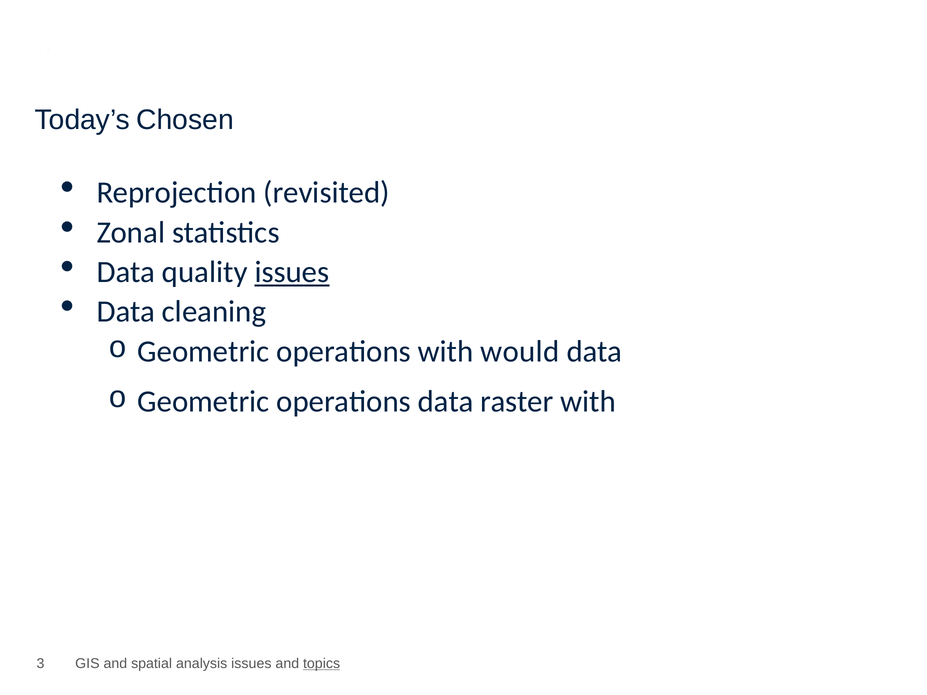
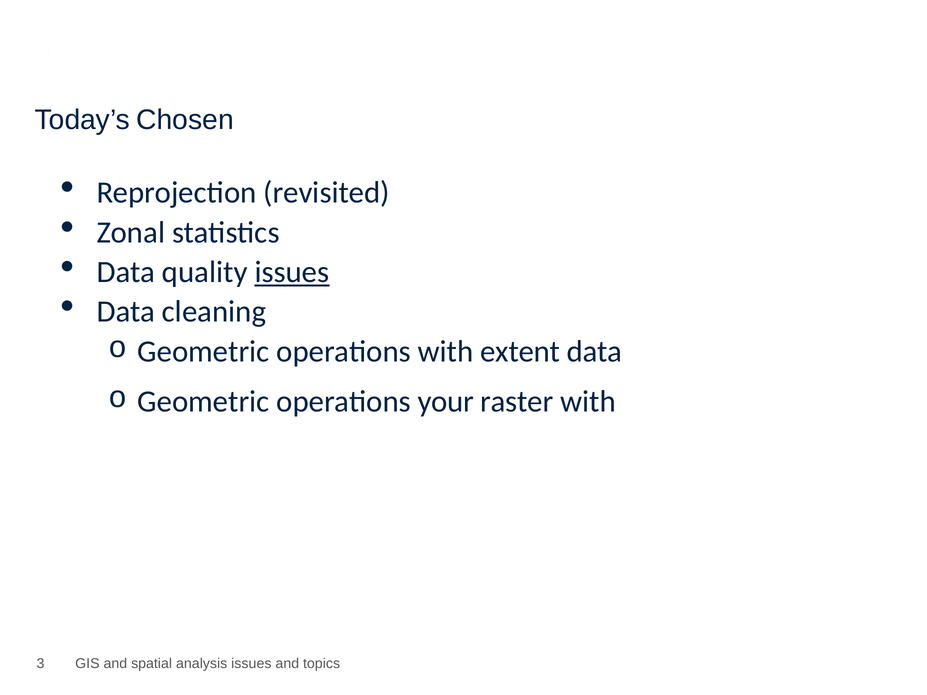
would: would -> extent (520, 352)
operations data: data -> your (446, 401)
topics underline: present -> none (322, 664)
